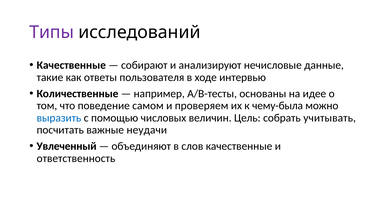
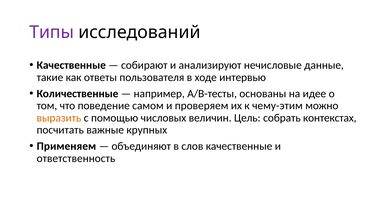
чему-была: чему-была -> чему-этим (277, 106)
выразить colour: blue -> orange (59, 118)
учитывать: учитывать -> контекстах (330, 118)
неудачи: неудачи -> крупных (147, 130)
Увлеченный: Увлеченный -> Применяем (66, 146)
